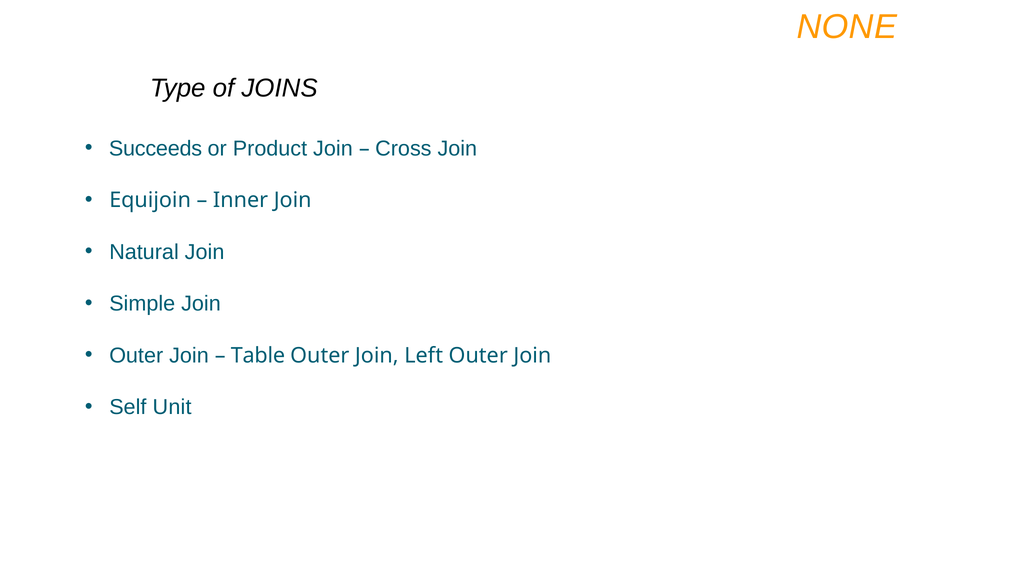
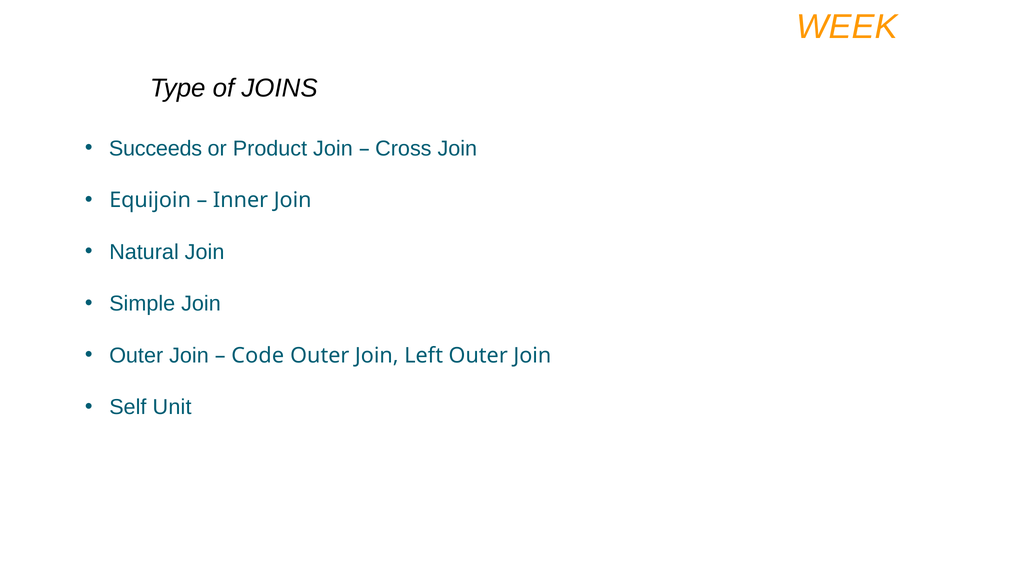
NONE: NONE -> WEEK (847, 27)
Table: Table -> Code (258, 356)
